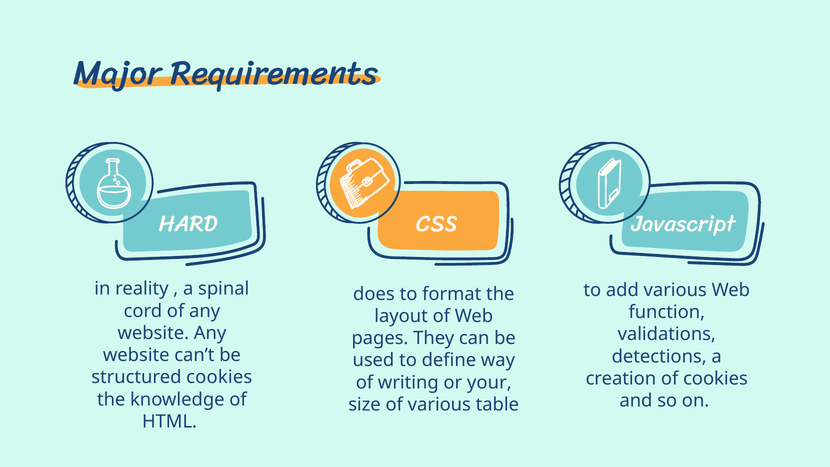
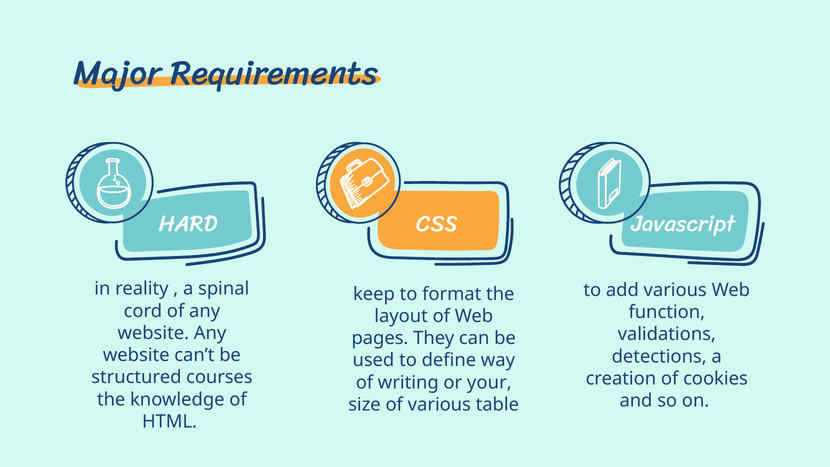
does: does -> keep (374, 294)
structured cookies: cookies -> courses (219, 377)
